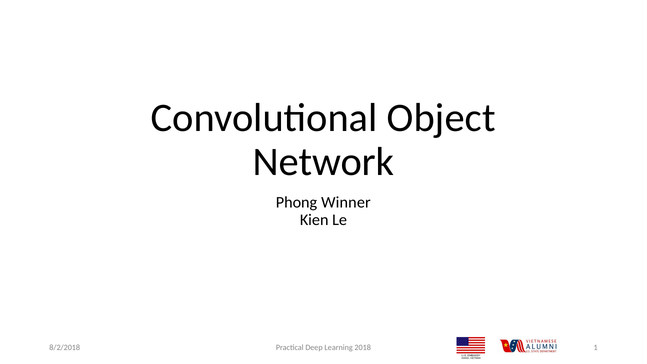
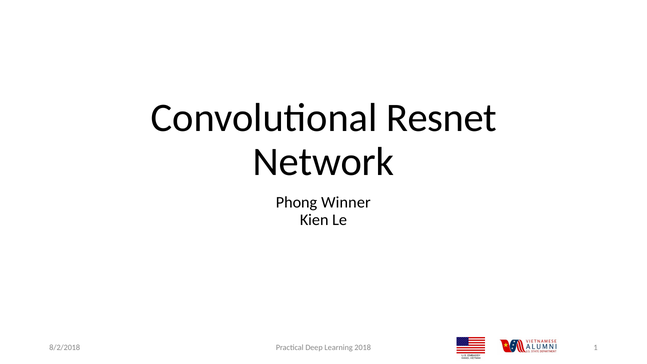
Object: Object -> Resnet (441, 118)
